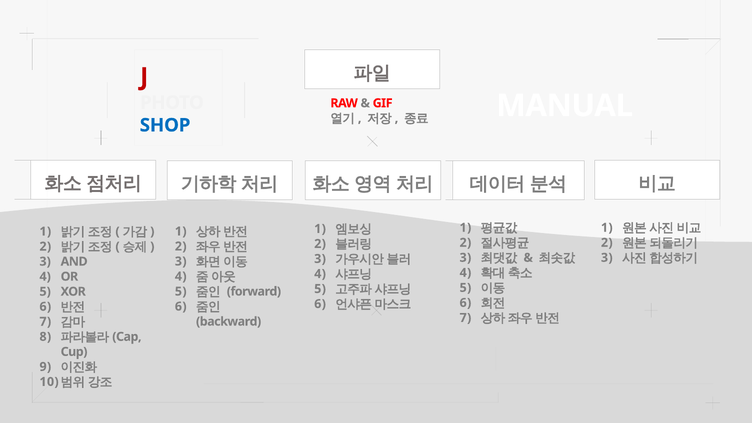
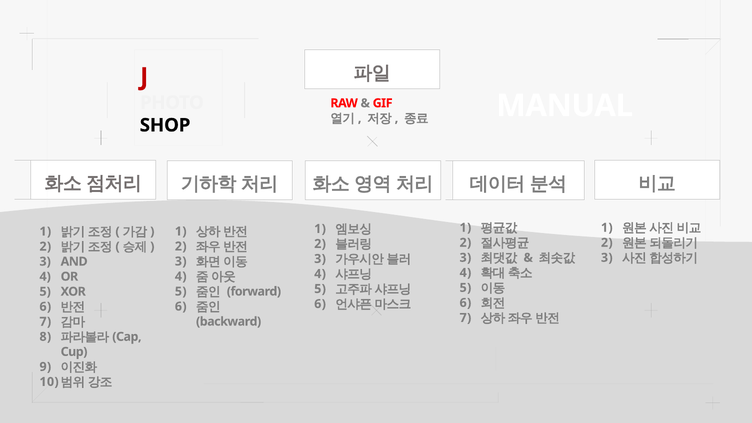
SHOP colour: blue -> black (165, 125)
